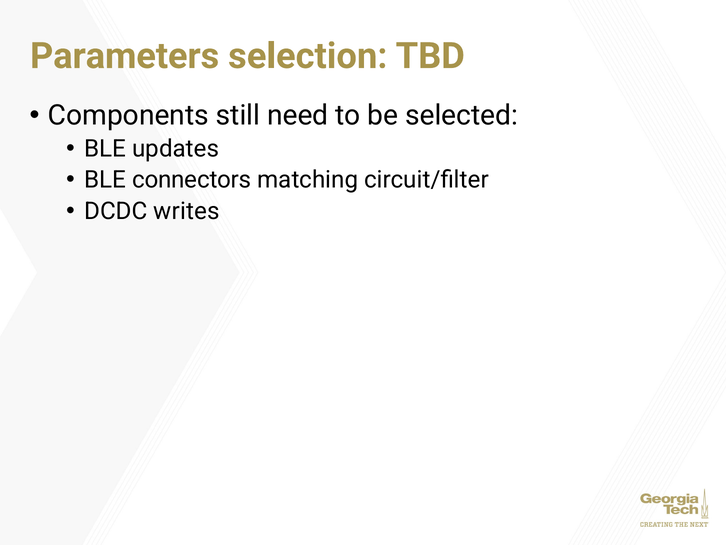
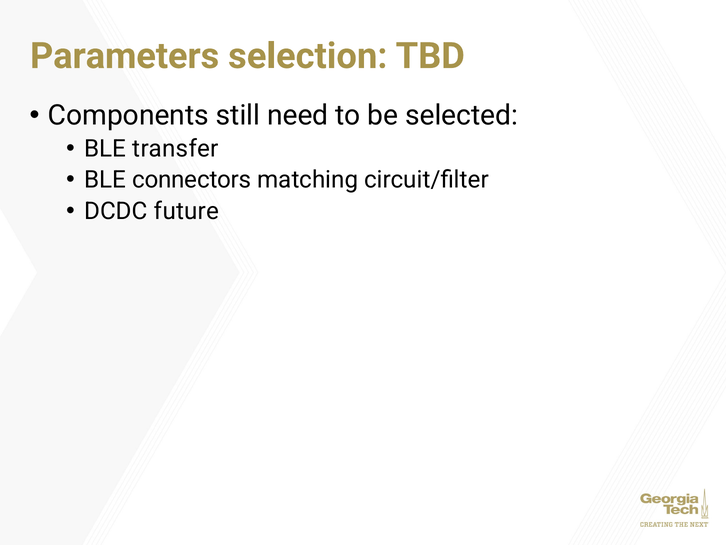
updates: updates -> transfer (176, 149)
writes: writes -> future (187, 211)
